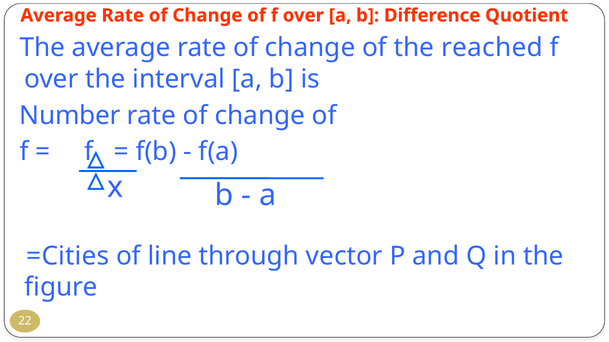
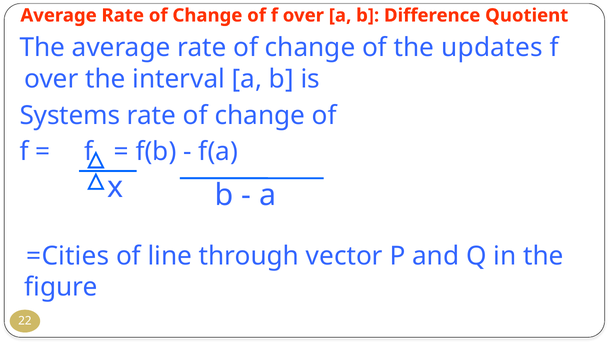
reached: reached -> updates (492, 48)
Number: Number -> Systems (70, 116)
